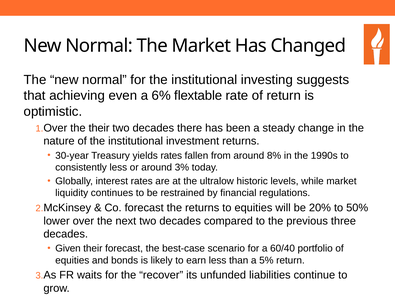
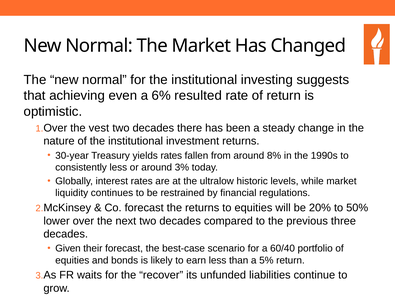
flextable: flextable -> resulted (198, 96)
the their: their -> vest (99, 128)
